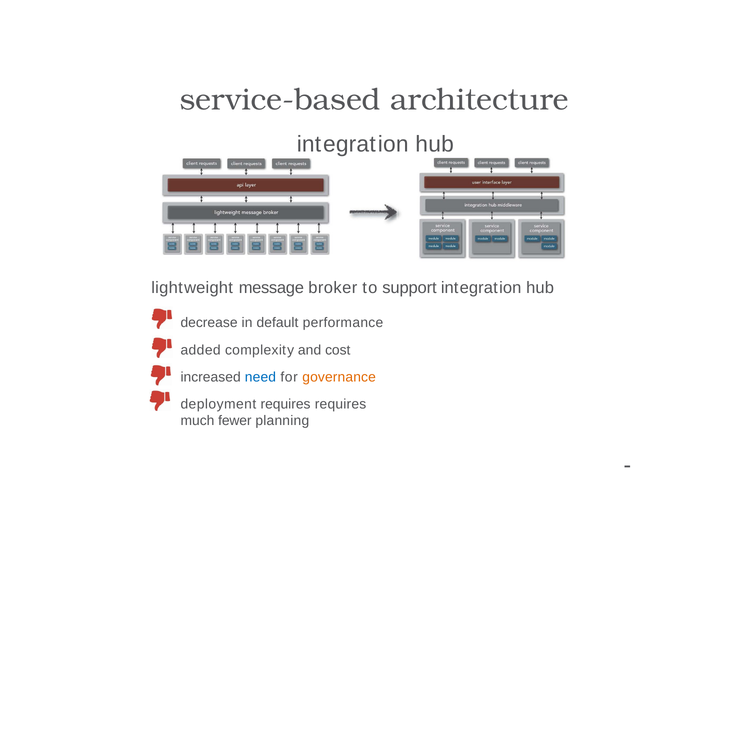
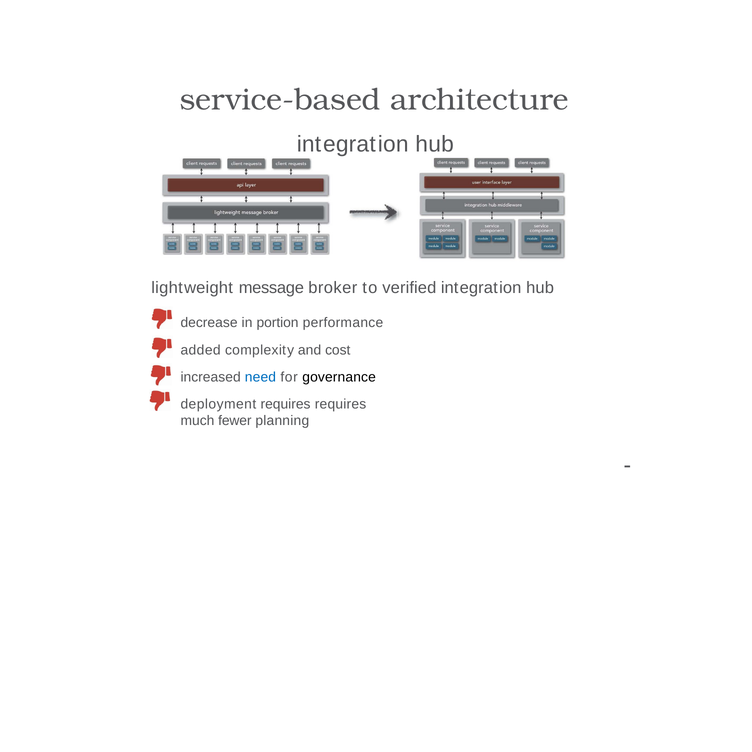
support: support -> verified (409, 288)
default: default -> portion (278, 323)
governance colour: orange -> black (339, 377)
